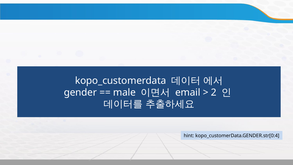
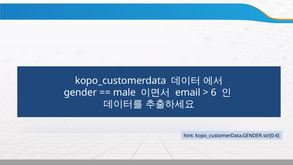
2: 2 -> 6 (214, 92)
